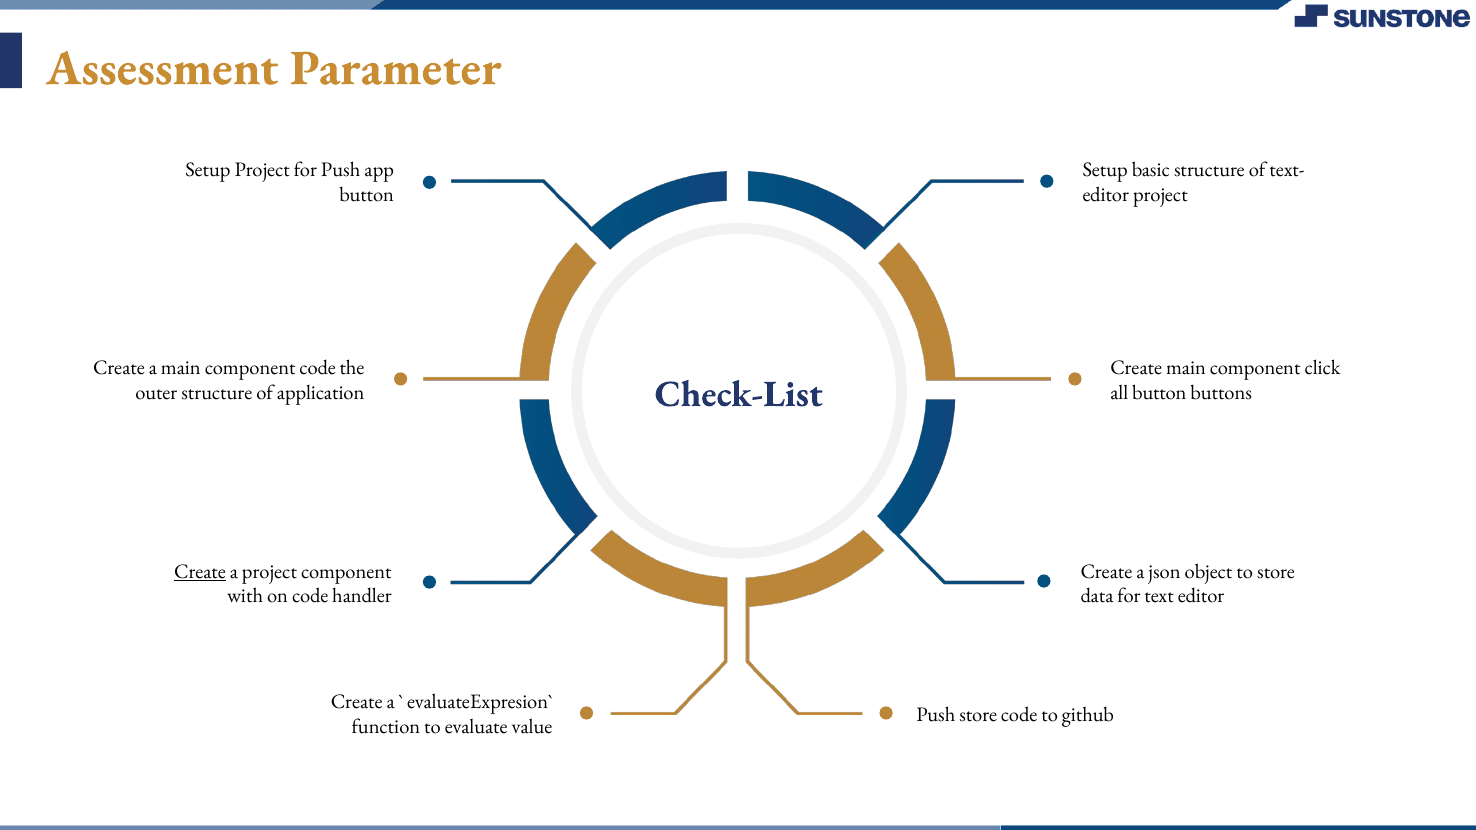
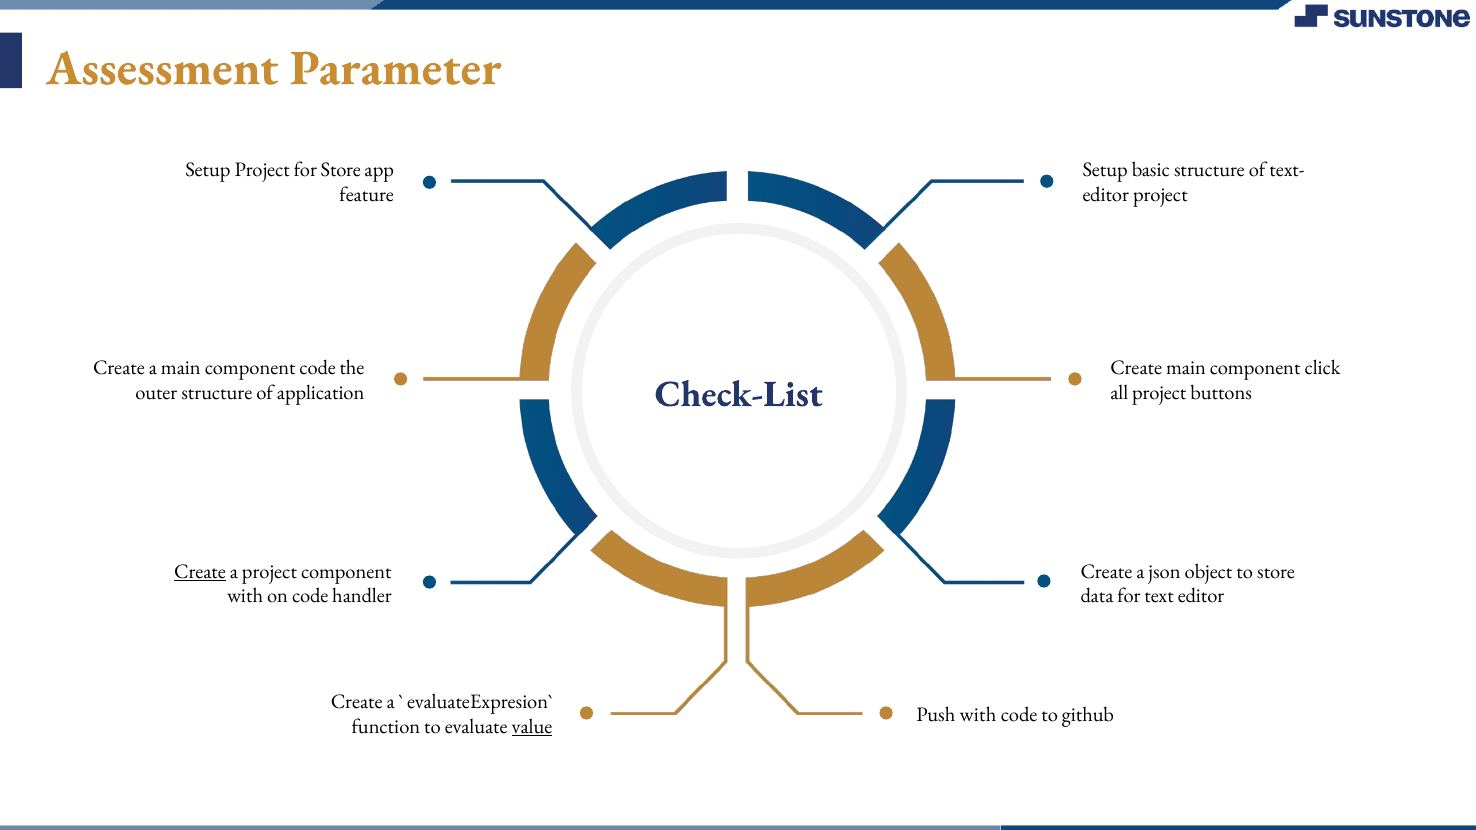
for Push: Push -> Store (341, 170)
button: button -> feature (367, 195)
all button: button -> project (1159, 393)
Push store: store -> with (978, 715)
value underline: none -> present (532, 727)
